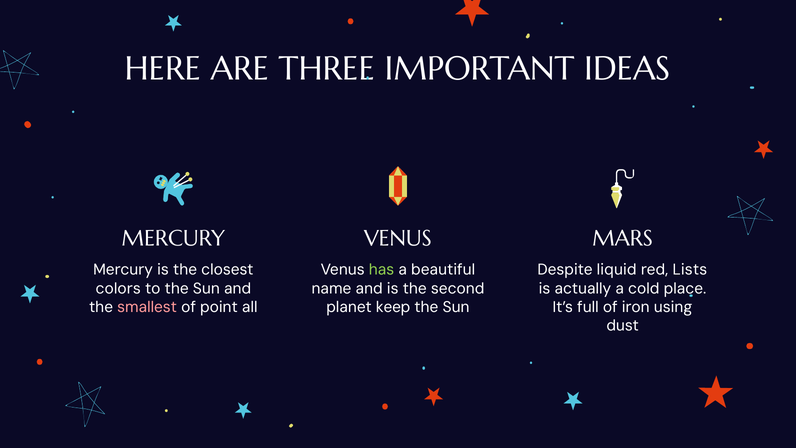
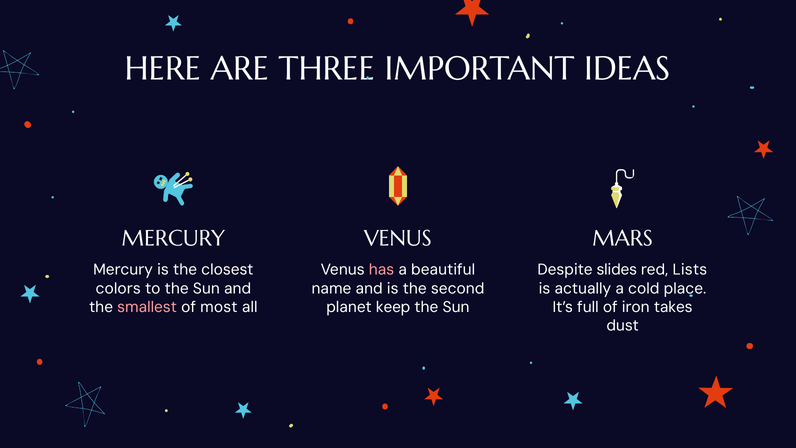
has colour: light green -> pink (382, 270)
liquid: liquid -> slides (617, 270)
point: point -> most (219, 307)
using: using -> takes (673, 307)
